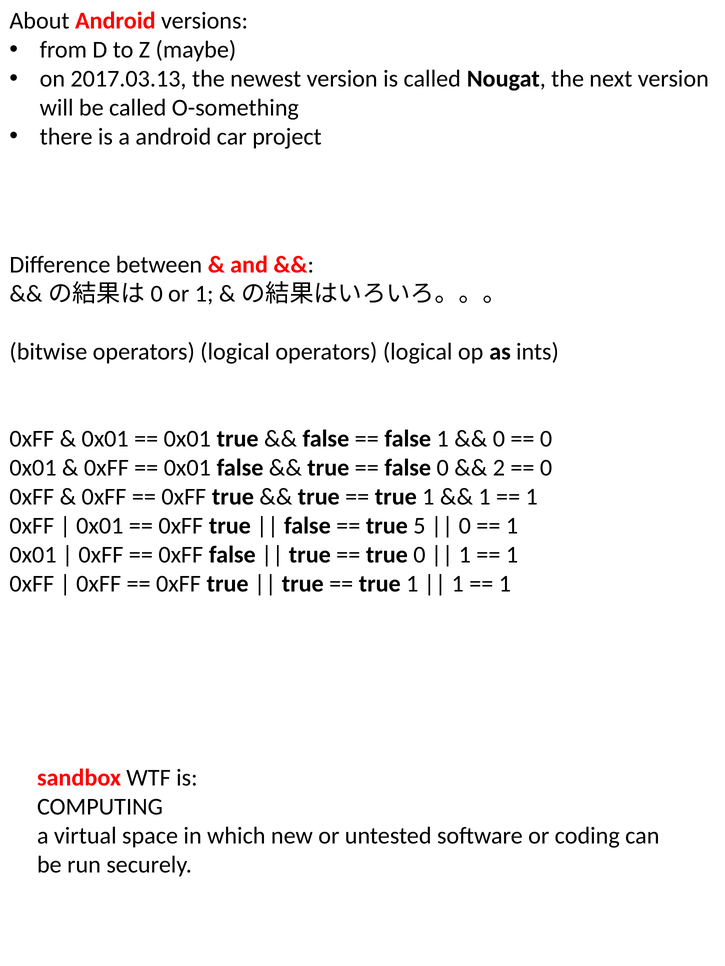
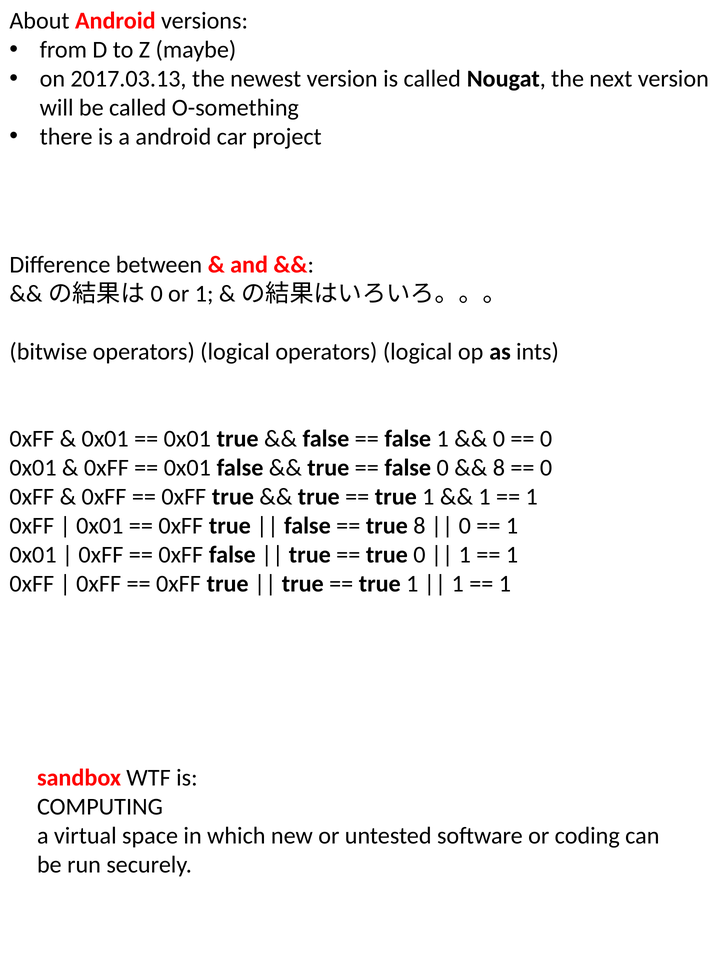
2: 2 -> 8 (499, 468)
true 5: 5 -> 8 (419, 526)
